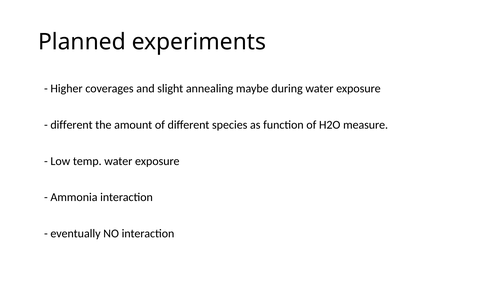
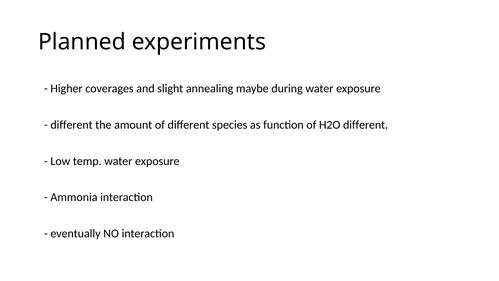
H2O measure: measure -> different (366, 125)
